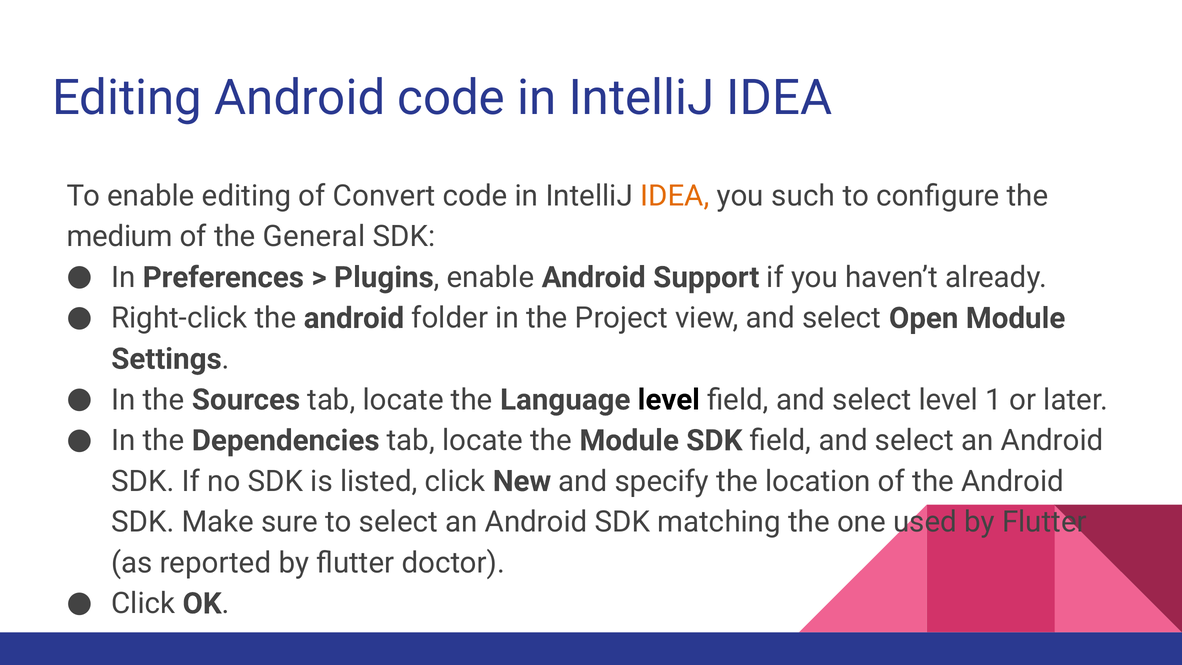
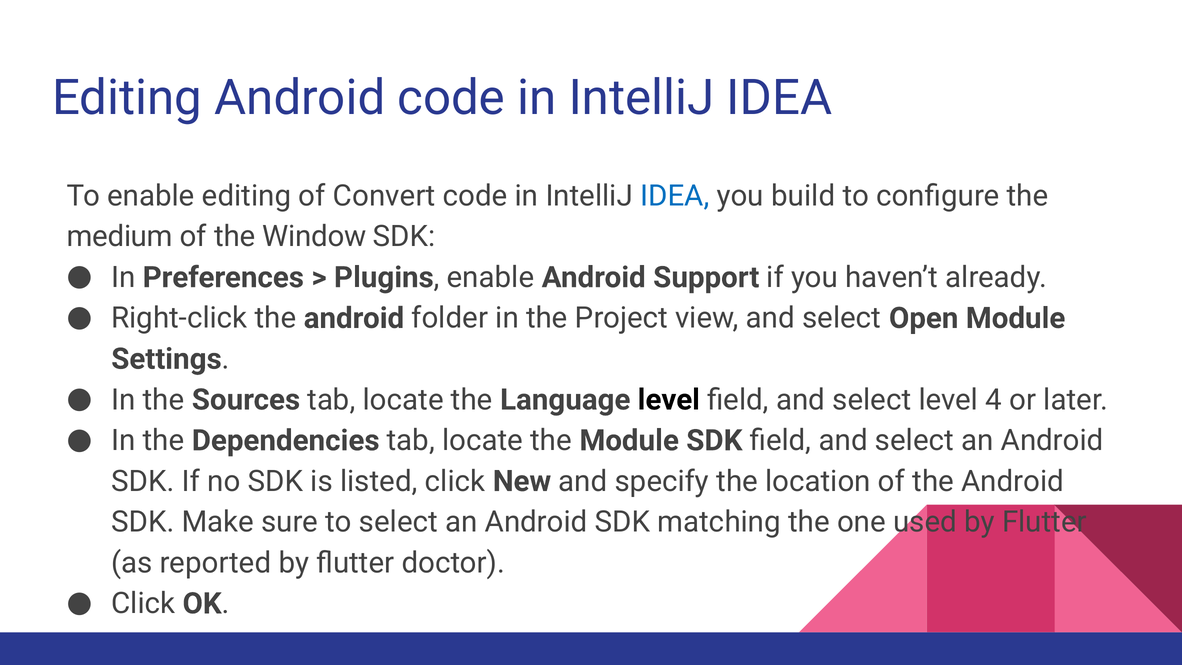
IDEA colour: orange -> blue (675, 196)
such: such -> build (803, 196)
General: General -> Window (314, 237)
1: 1 -> 4 (994, 400)
